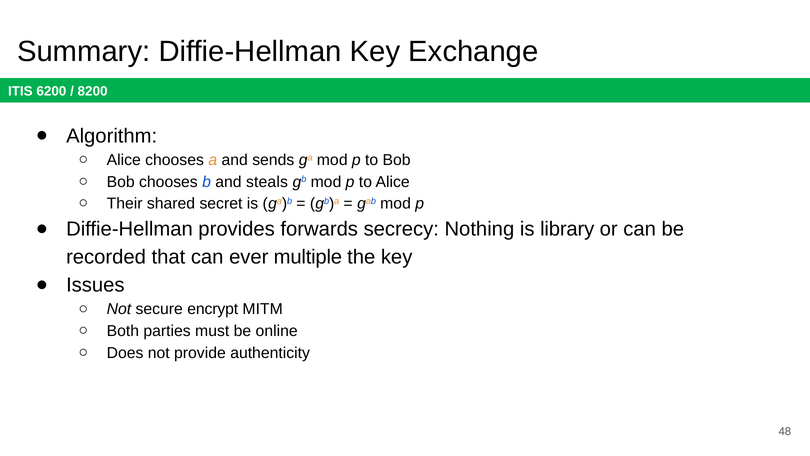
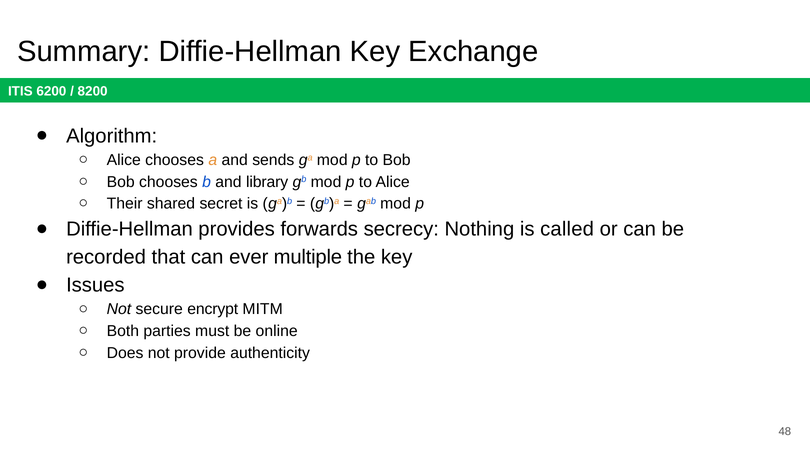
steals: steals -> library (267, 182)
library: library -> called (567, 229)
